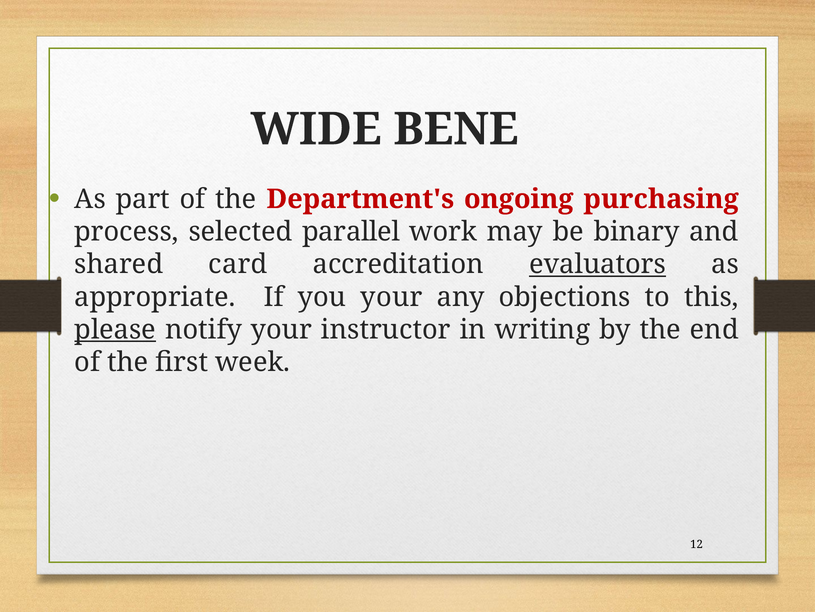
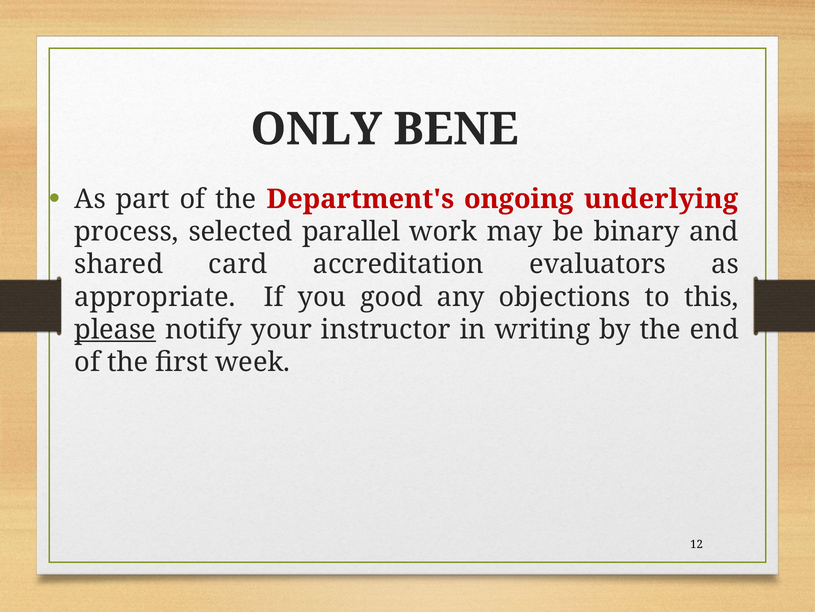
WIDE: WIDE -> ONLY (316, 129)
purchasing: purchasing -> underlying (661, 199)
evaluators underline: present -> none (598, 264)
you your: your -> good (392, 297)
